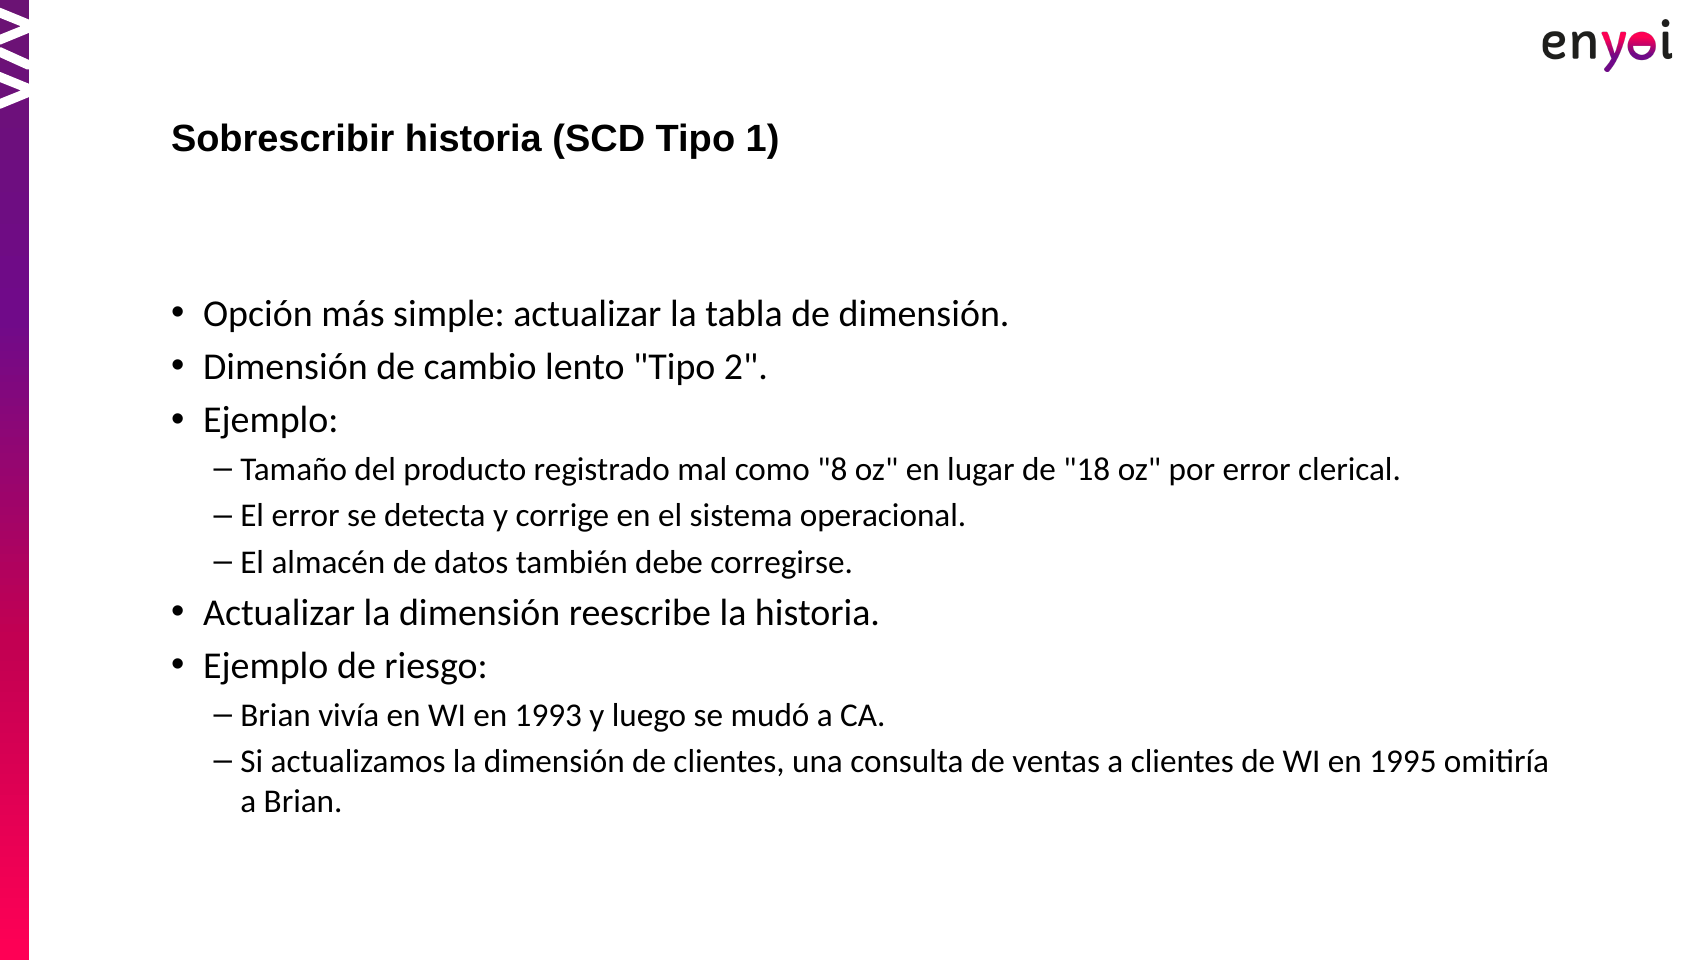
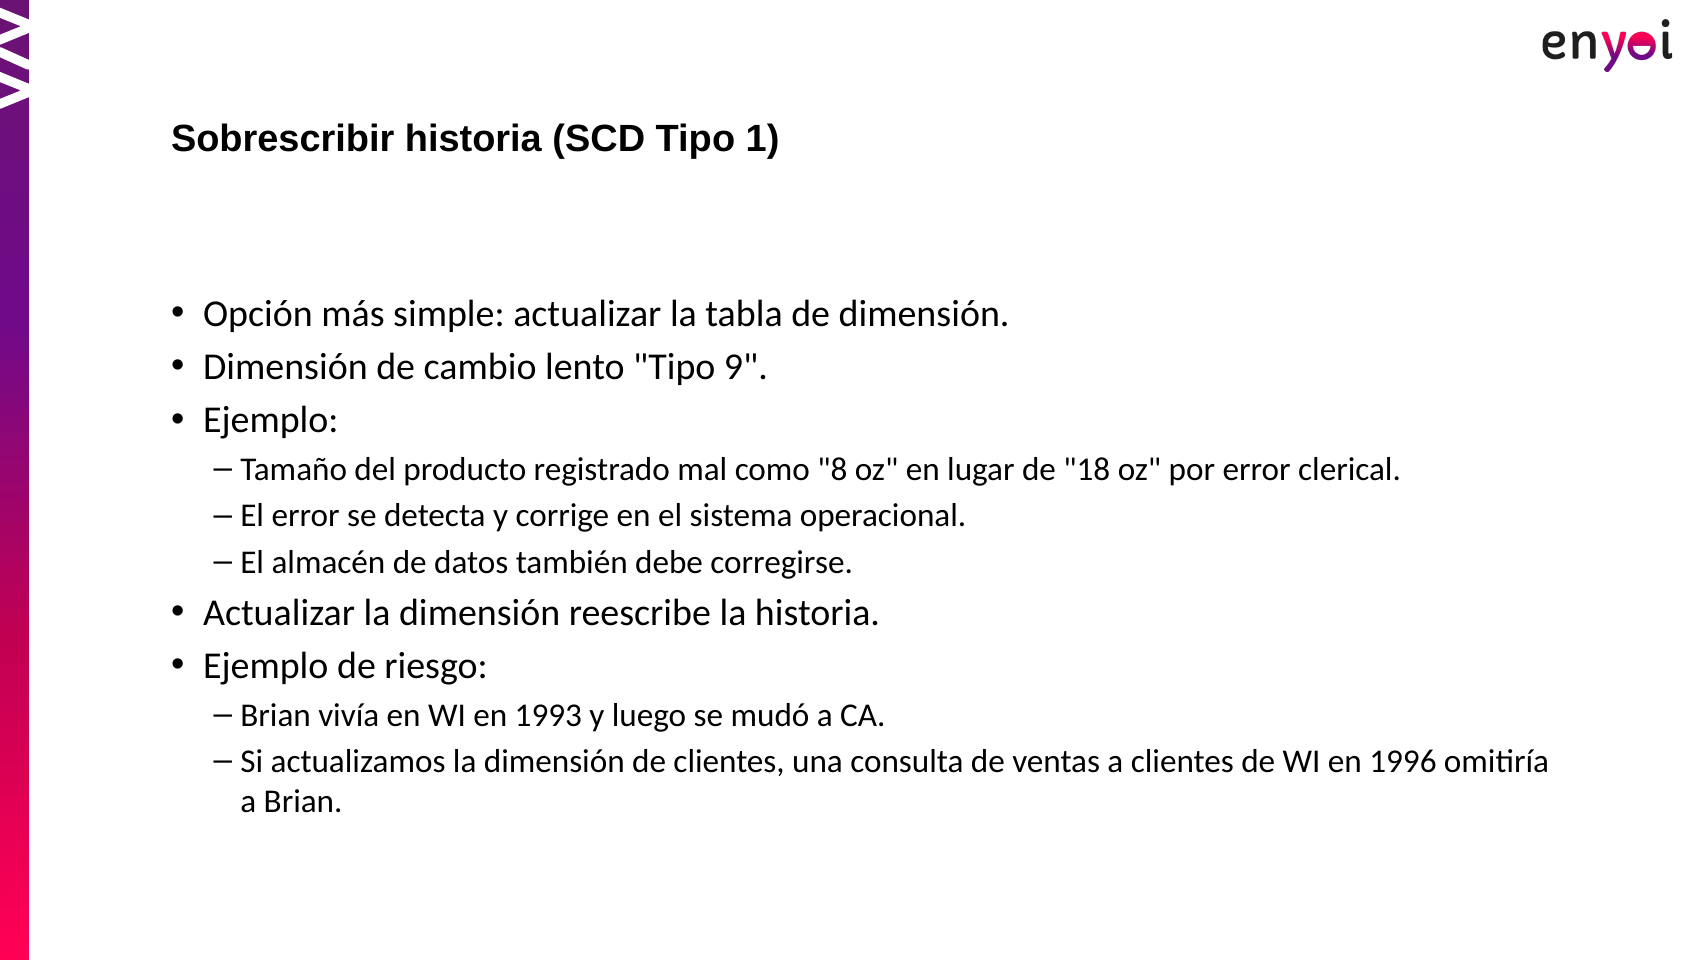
2: 2 -> 9 (746, 367)
1995: 1995 -> 1996 (1403, 762)
